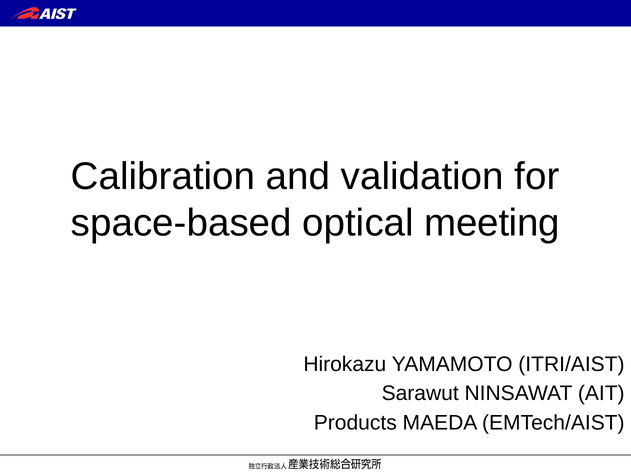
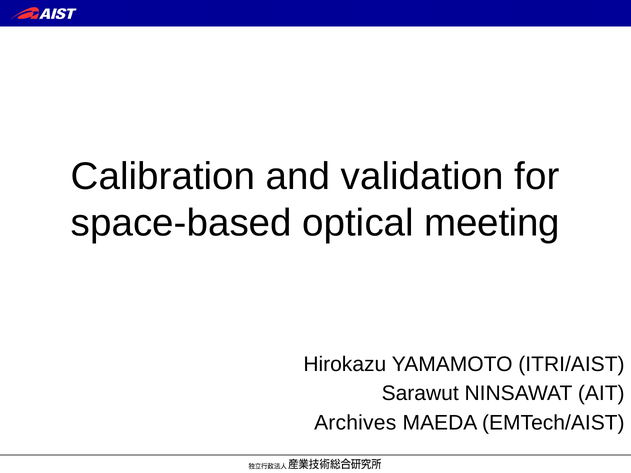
Products: Products -> Archives (355, 423)
